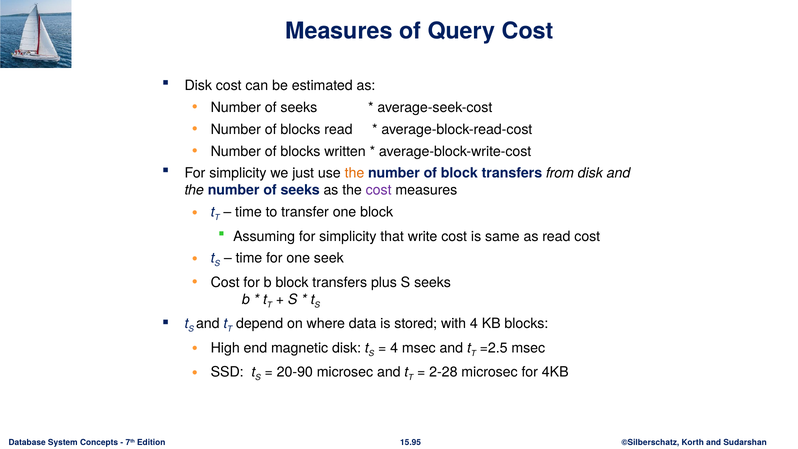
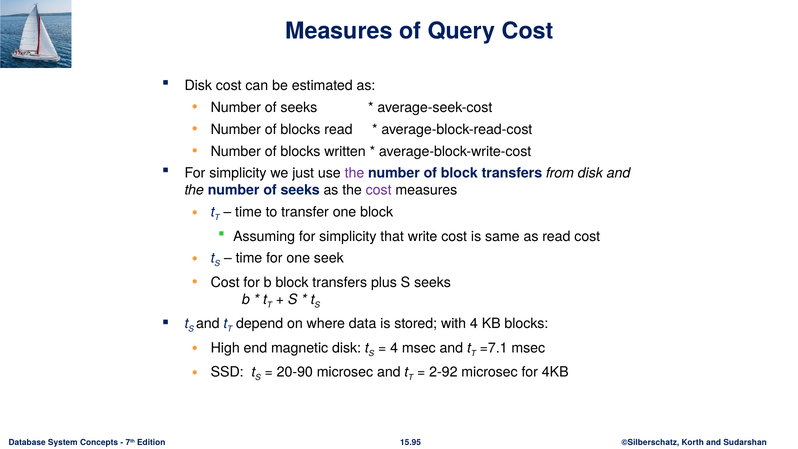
the colour: orange -> purple (355, 173)
=2.5: =2.5 -> =7.1 (494, 348)
2-28: 2-28 -> 2-92 (443, 372)
